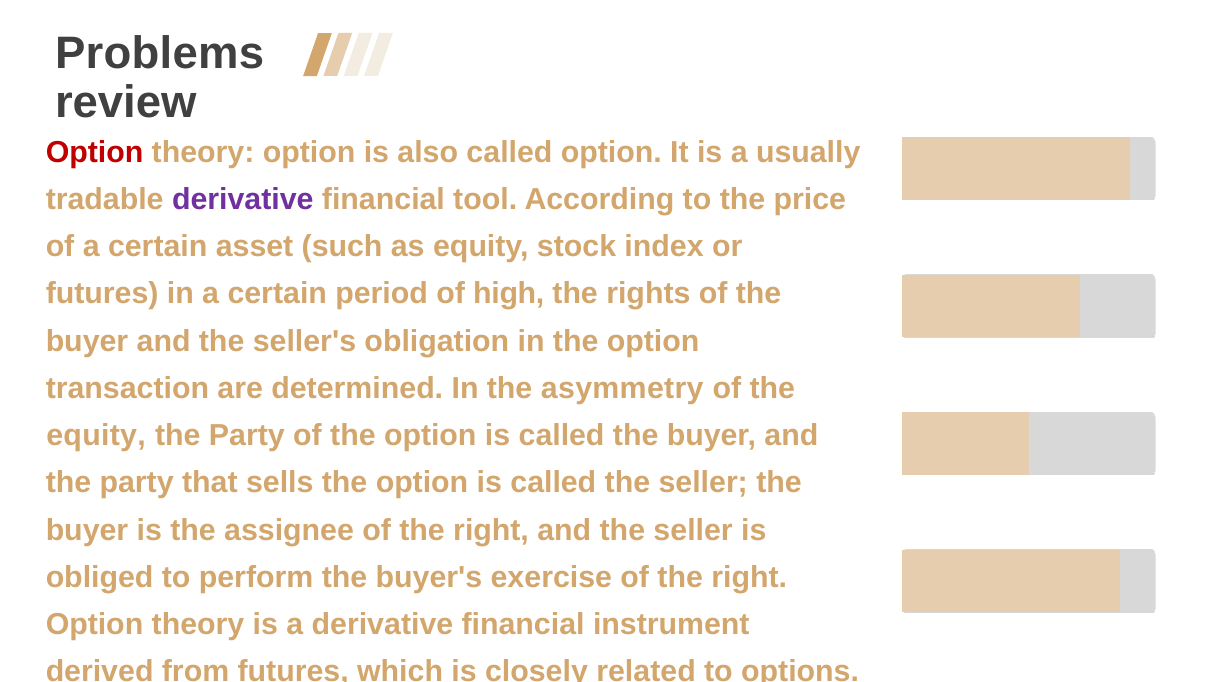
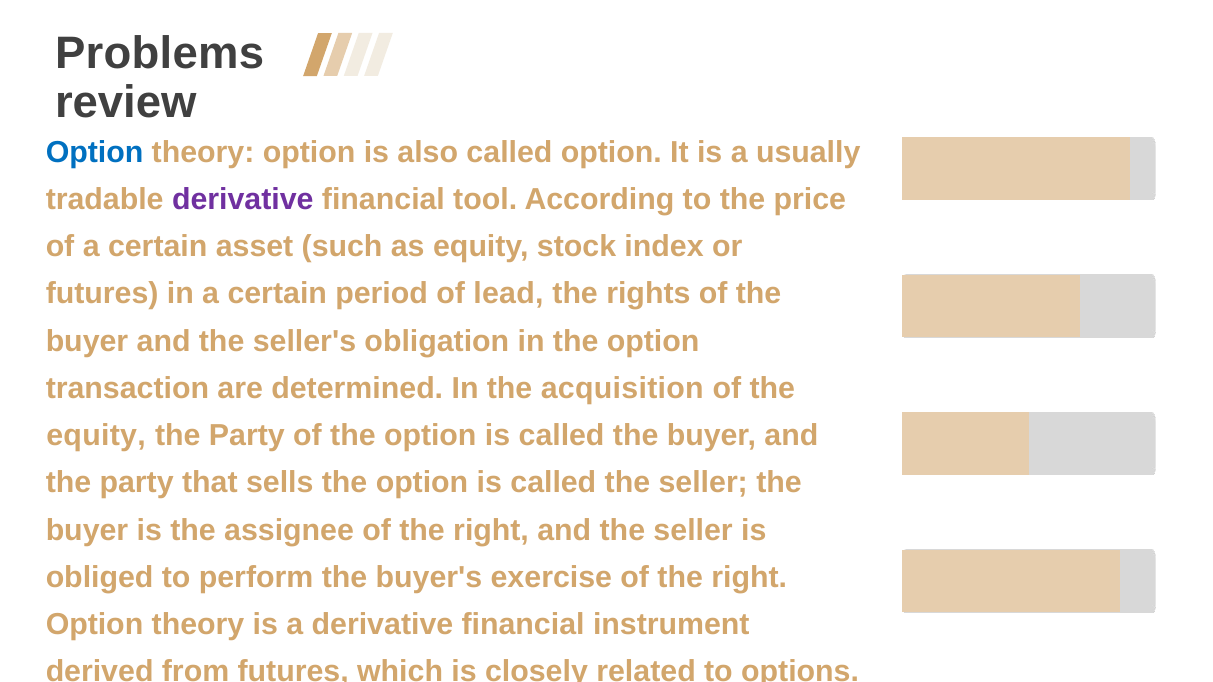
Option colour: red -> blue (95, 152)
high: high -> lead (508, 294)
asymmetry: asymmetry -> acquisition (622, 389)
